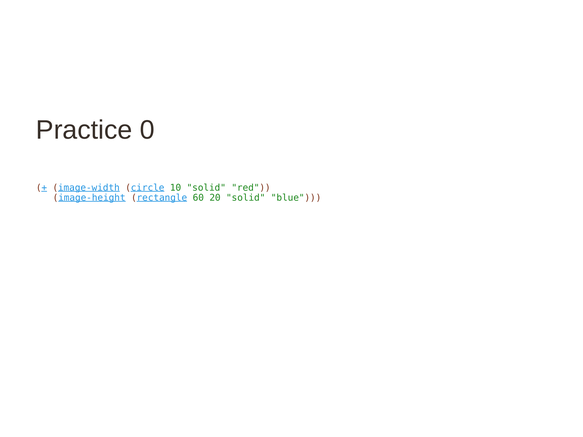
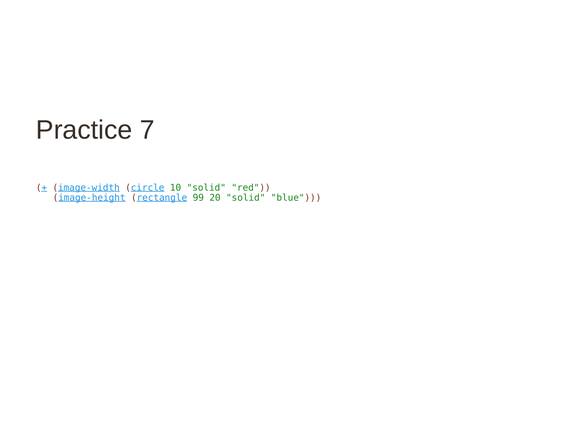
0: 0 -> 7 (147, 130)
60: 60 -> 99 (198, 198)
